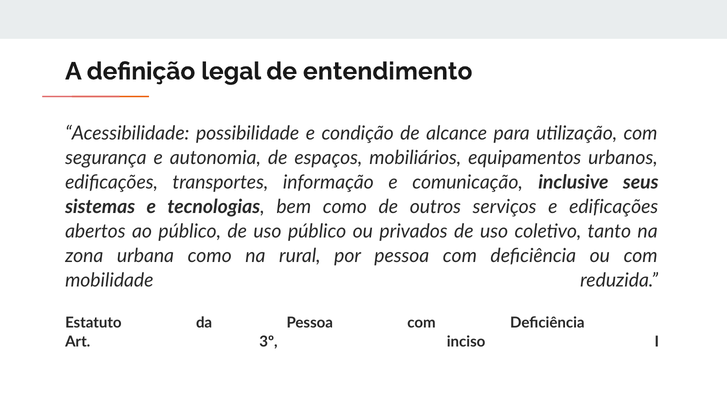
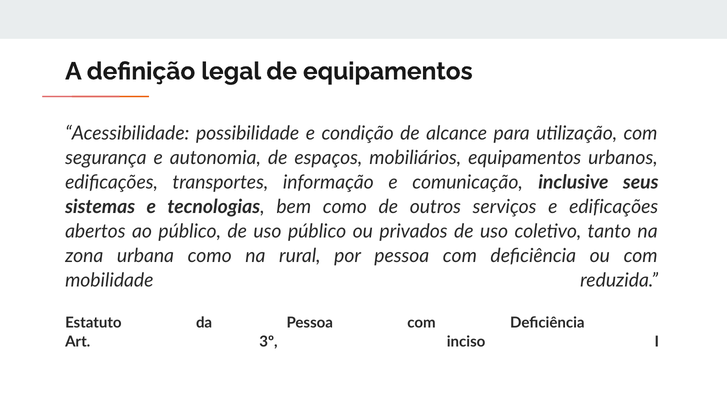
de entendimento: entendimento -> equipamentos (388, 71)
